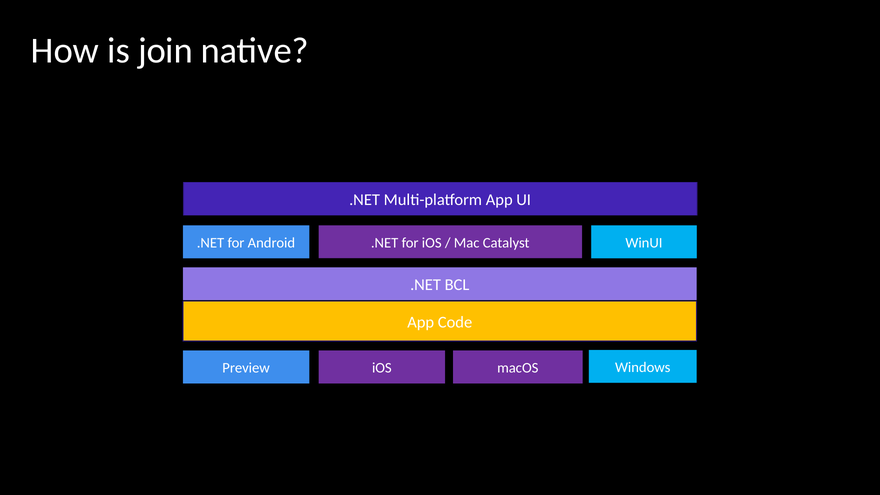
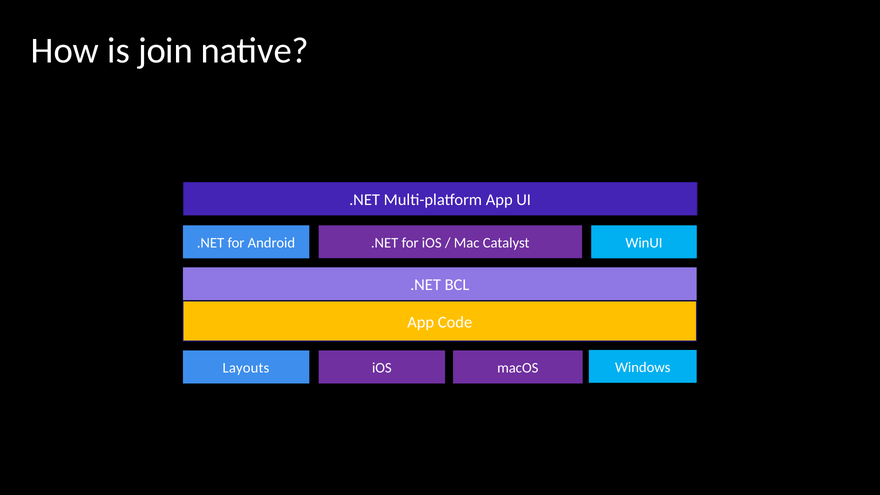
Preview: Preview -> Layouts (246, 368)
